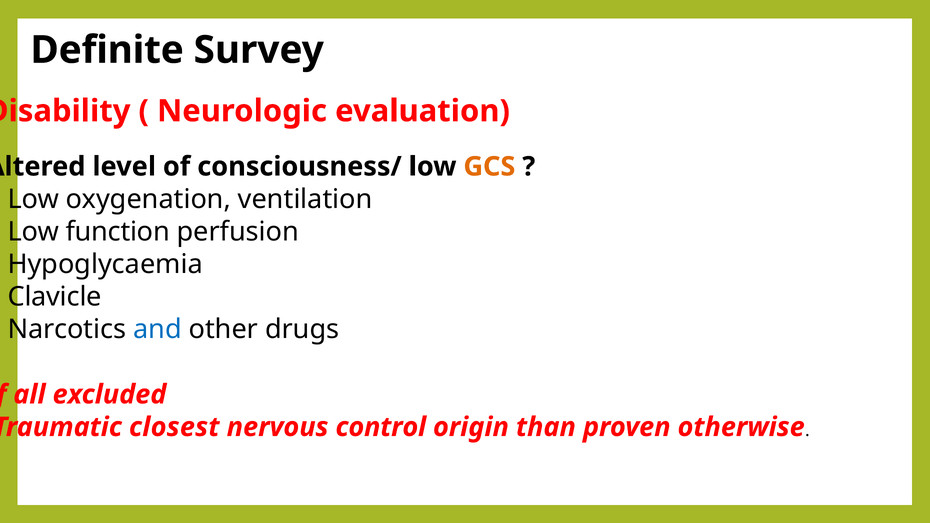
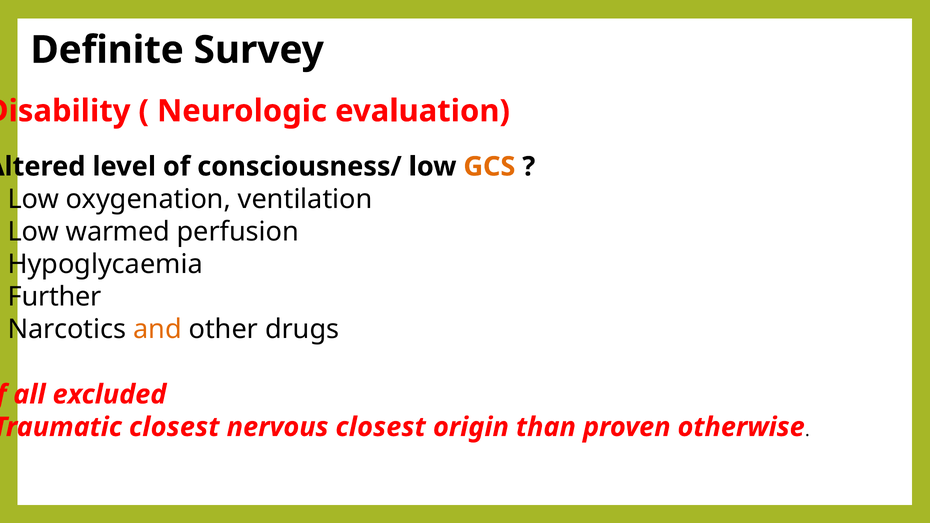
function: function -> warmed (118, 232)
Clavicle: Clavicle -> Further (55, 297)
and colour: blue -> orange (158, 329)
nervous control: control -> closest (381, 427)
